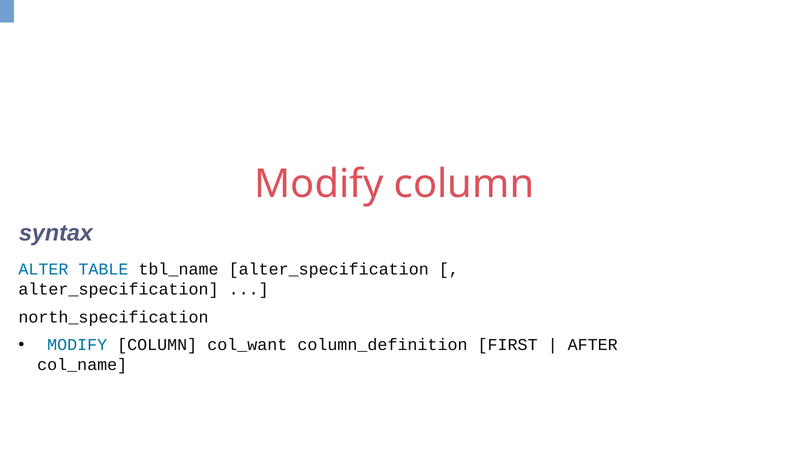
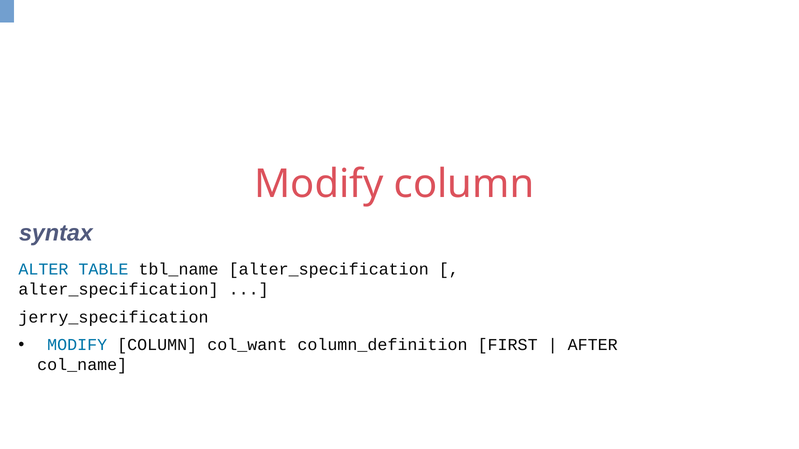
north_specification: north_specification -> jerry_specification (114, 317)
